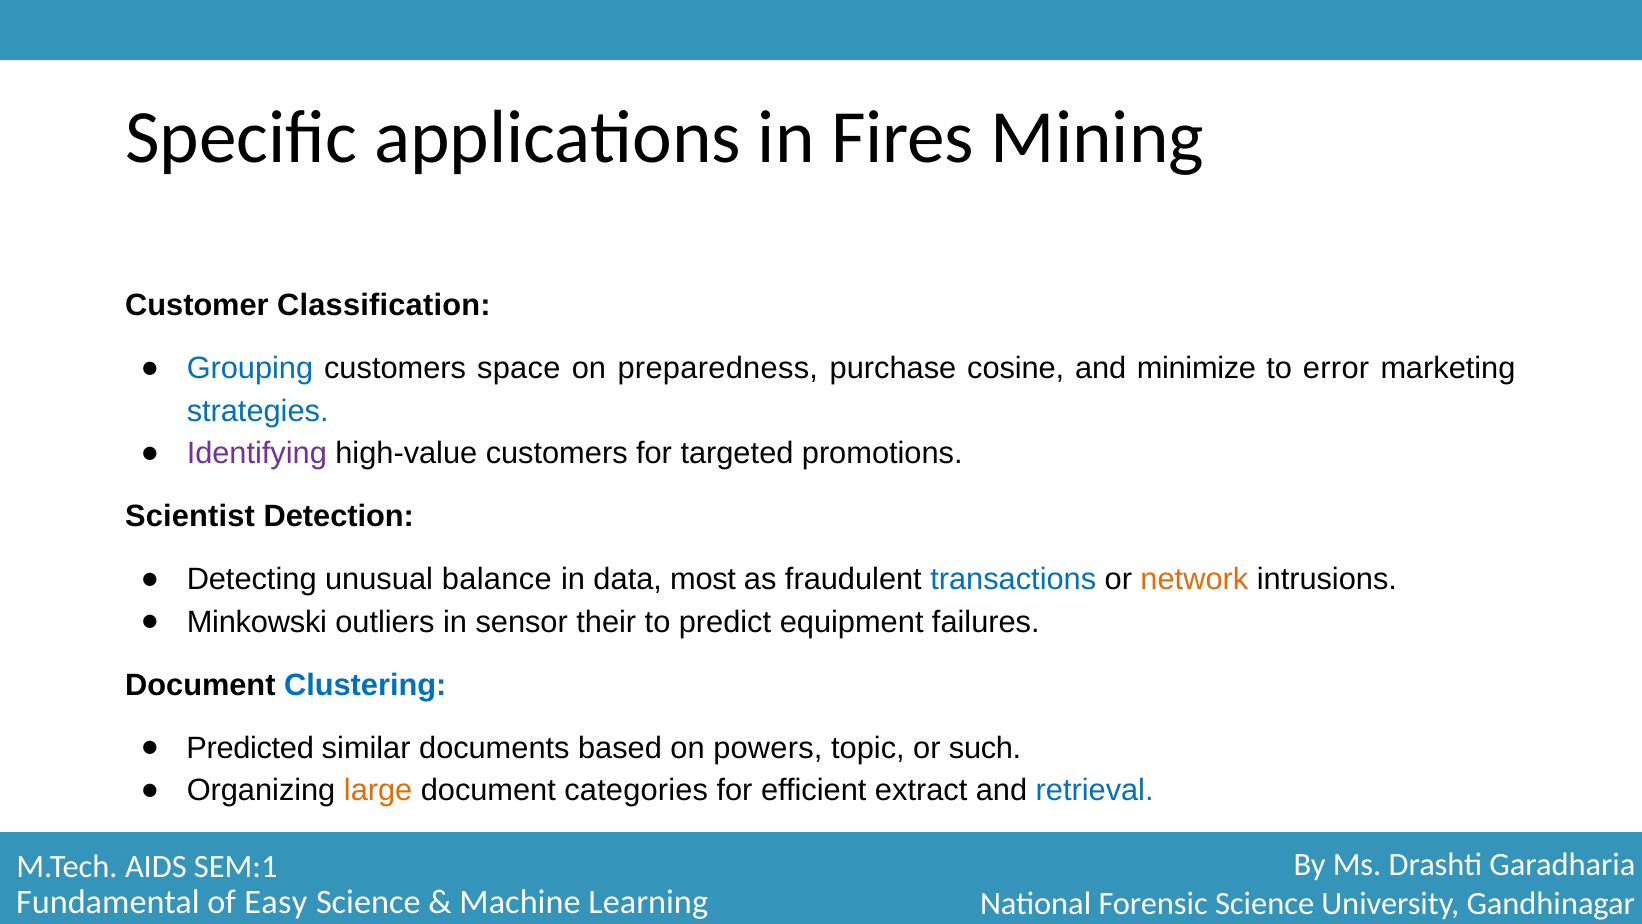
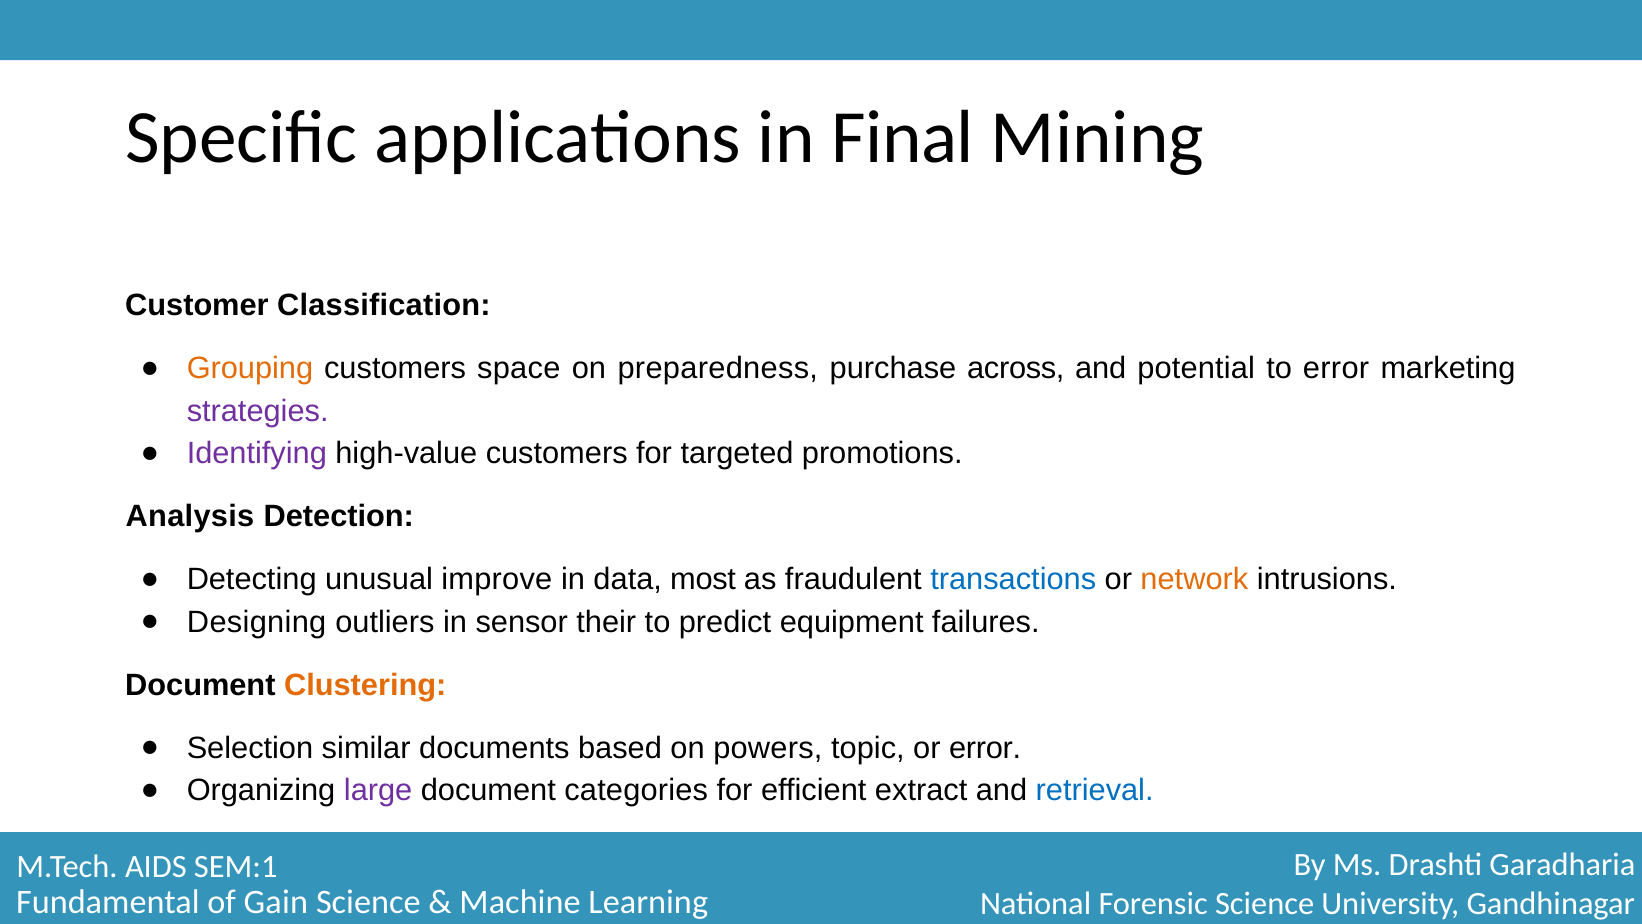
Fires: Fires -> Final (903, 138)
Grouping colour: blue -> orange (250, 369)
cosine: cosine -> across (1016, 369)
minimize: minimize -> potential (1196, 369)
strategies colour: blue -> purple (258, 411)
Scientist: Scientist -> Analysis (190, 517)
balance: balance -> improve (497, 580)
Minkowski: Minkowski -> Designing (257, 622)
Clustering colour: blue -> orange (365, 685)
Predicted: Predicted -> Selection (250, 748)
or such: such -> error (985, 748)
large colour: orange -> purple (378, 790)
Easy: Easy -> Gain (276, 901)
